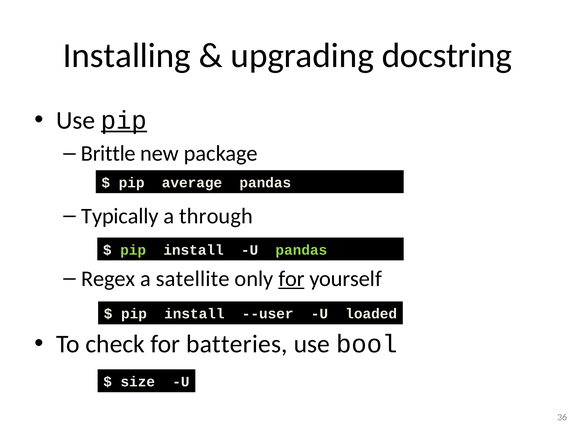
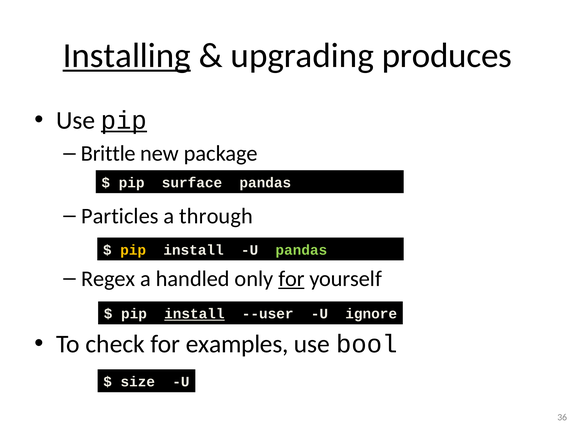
Installing underline: none -> present (127, 56)
docstring: docstring -> produces (447, 56)
average: average -> surface (192, 183)
Typically: Typically -> Particles (120, 216)
pip colour: light green -> yellow (133, 250)
satellite: satellite -> handled (193, 279)
install underline: none -> present (194, 314)
loaded: loaded -> ignore (371, 314)
batteries: batteries -> examples (237, 344)
